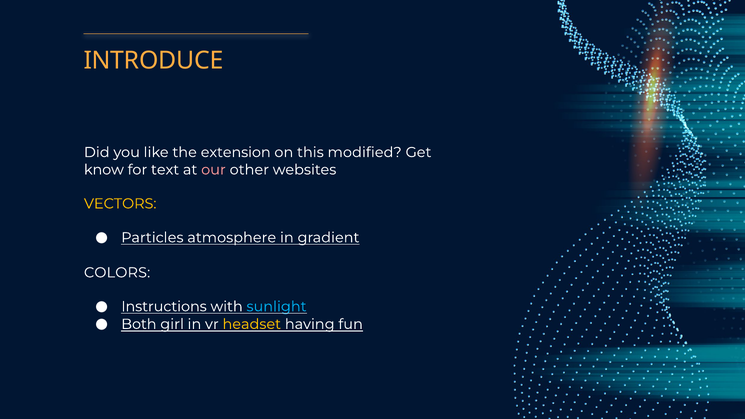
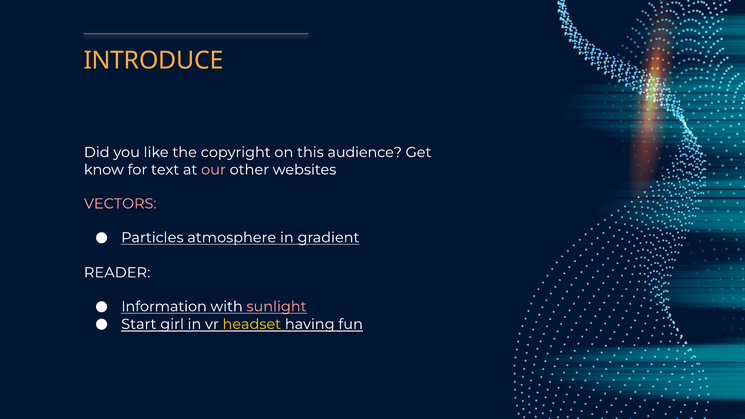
extension: extension -> copyright (236, 152)
modified: modified -> audience (365, 152)
VECTORS colour: yellow -> pink (120, 204)
COLORS: COLORS -> READER (117, 273)
Instructions: Instructions -> Information (164, 307)
sunlight colour: light blue -> pink (276, 307)
Both: Both -> Start (139, 324)
